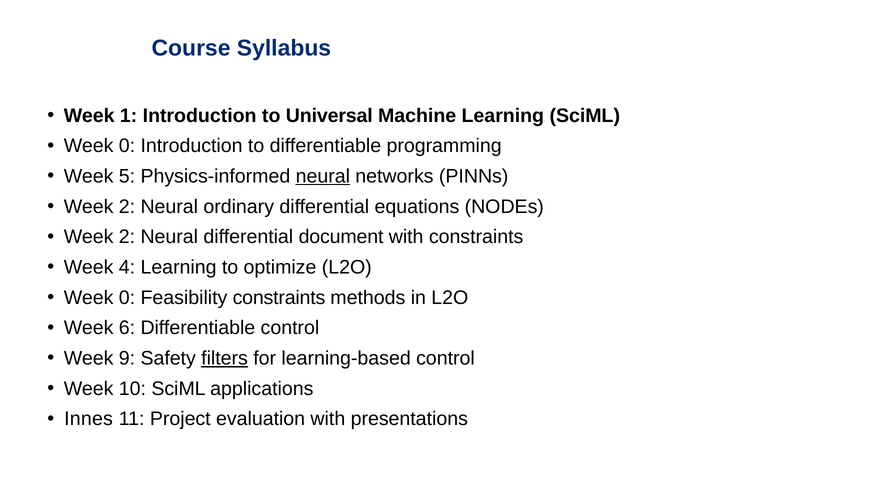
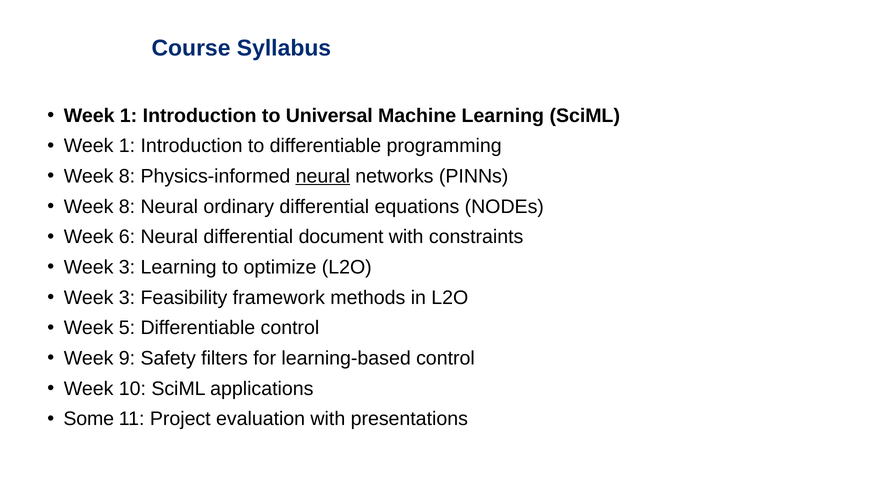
0: 0 -> 1 (127, 146)
5: 5 -> 8 (127, 176)
2: 2 -> 8 (127, 207)
2: 2 -> 6 (127, 237)
4: 4 -> 3 (127, 267)
0: 0 -> 3 (127, 298)
Feasibility constraints: constraints -> framework (279, 298)
6: 6 -> 5 (127, 328)
filters underline: present -> none (225, 358)
Innes: Innes -> Some (89, 419)
